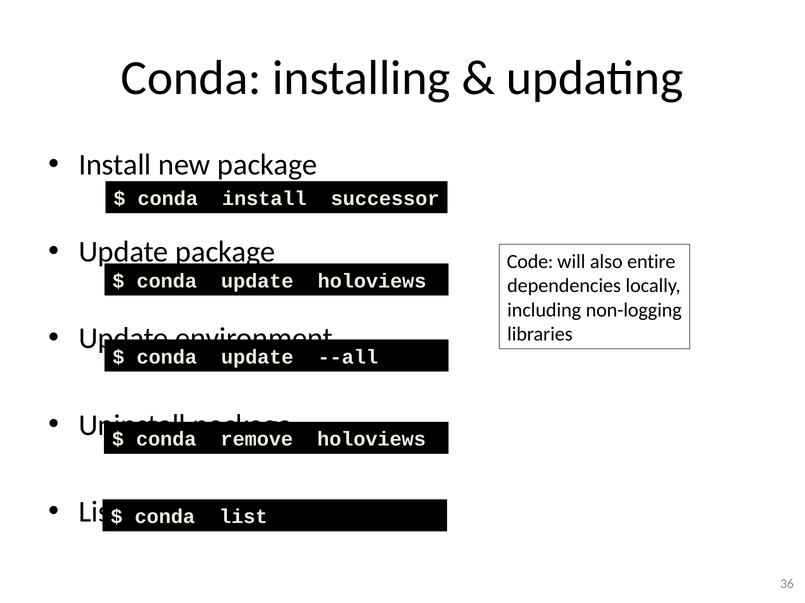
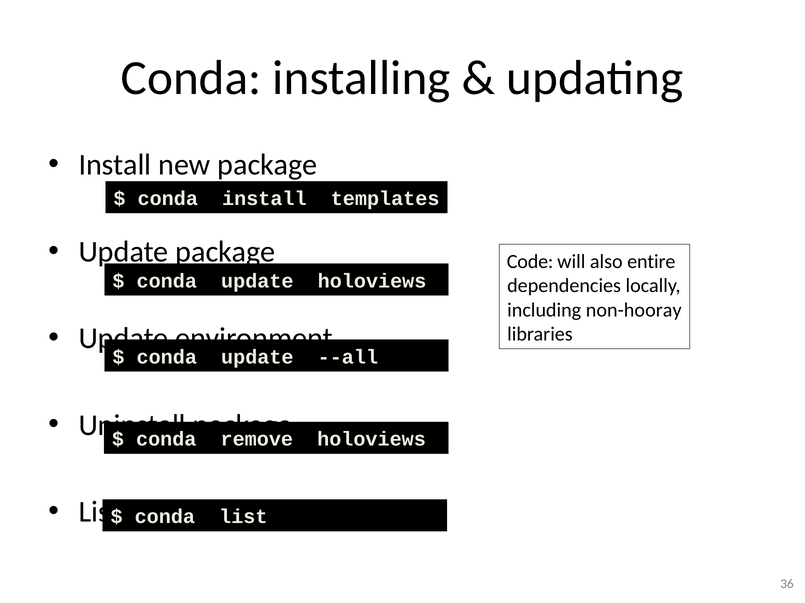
successor: successor -> templates (385, 199)
non-logging: non-logging -> non-hooray (634, 310)
